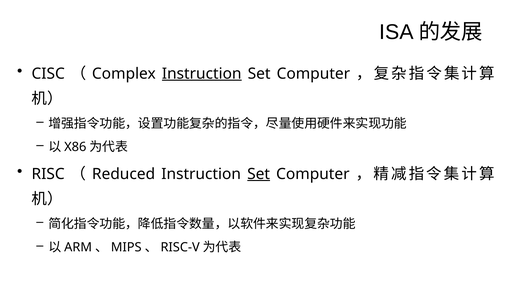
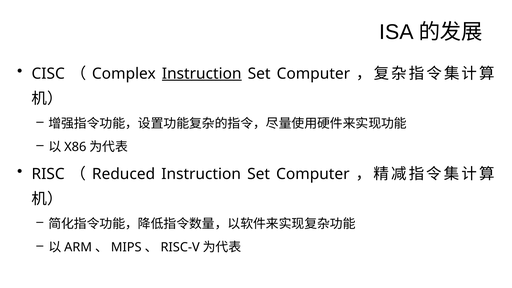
Set underline: present -> none (259, 174)
